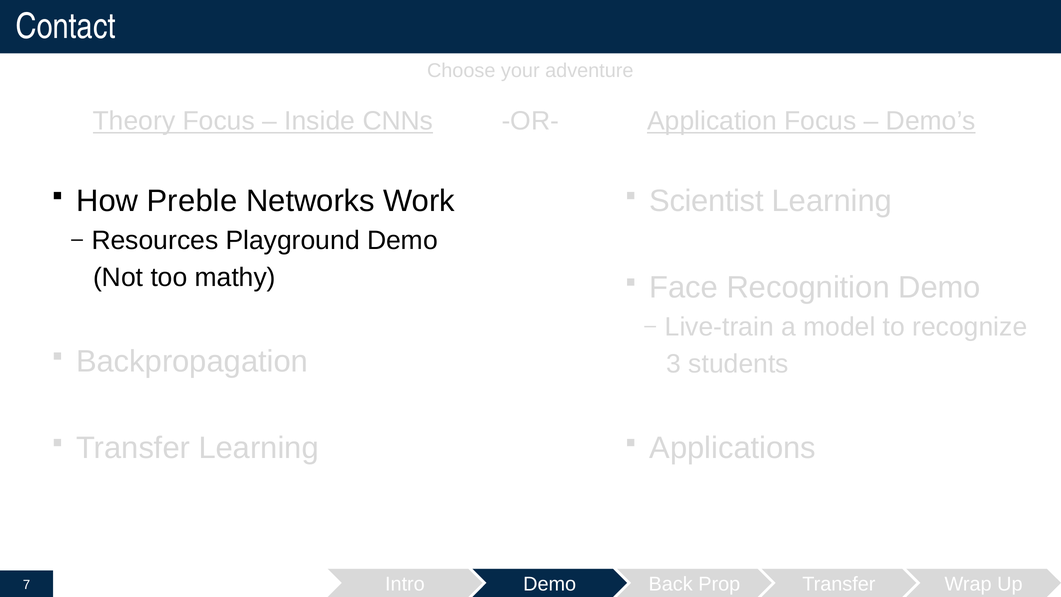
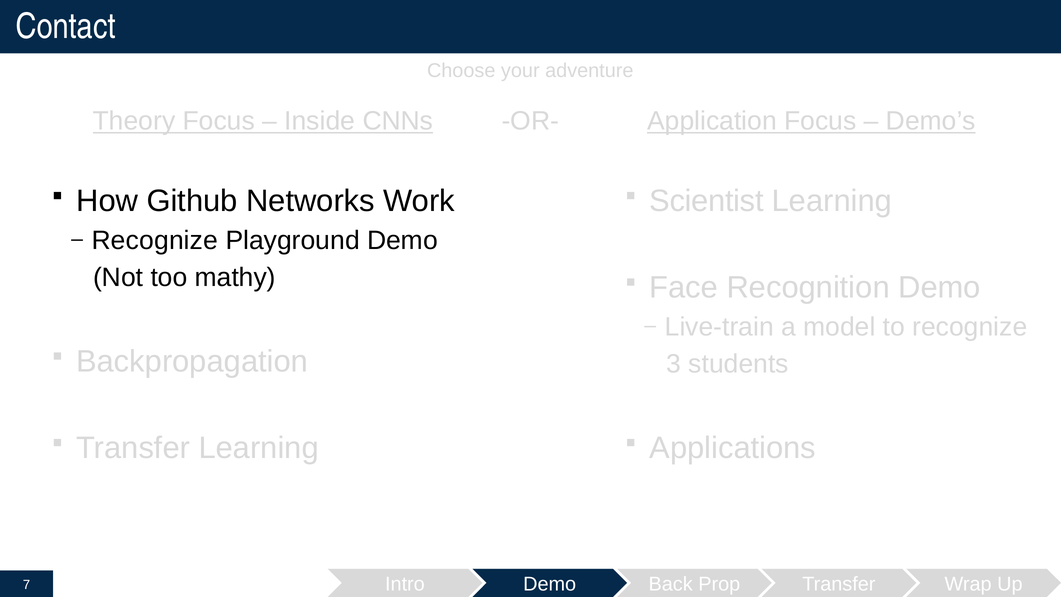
Preble: Preble -> Github (192, 201)
Resources: Resources -> Recognize (155, 240)
